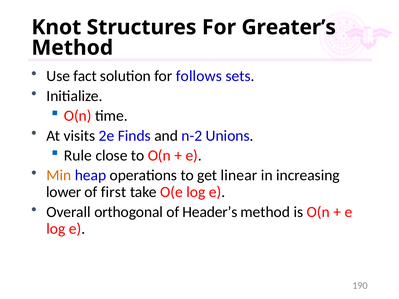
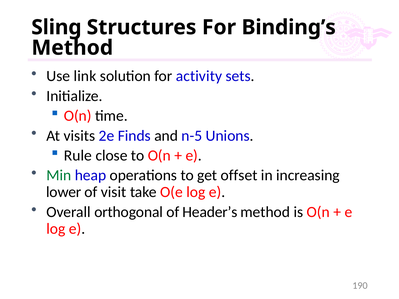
Knot: Knot -> Sling (56, 27)
Greater’s: Greater’s -> Binding’s (289, 27)
fact: fact -> link (85, 76)
follows: follows -> activity (199, 76)
n-2: n-2 -> n-5 (192, 136)
Min colour: orange -> green (59, 176)
linear: linear -> offset (239, 176)
first: first -> visit (114, 192)
